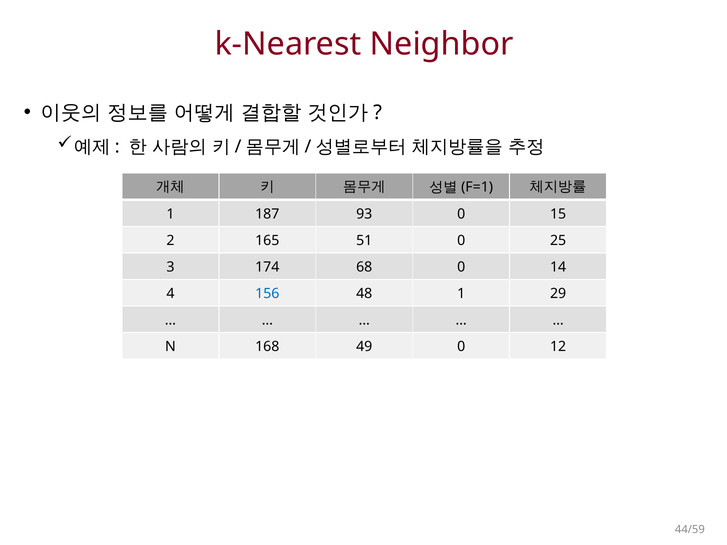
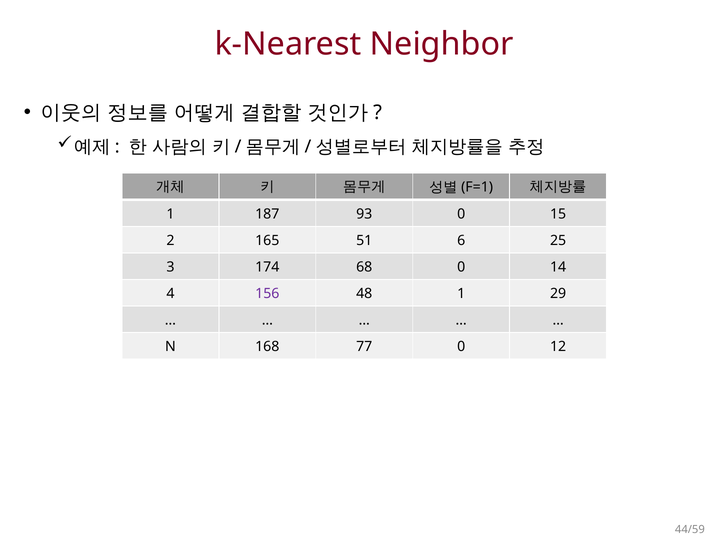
51 0: 0 -> 6 (461, 241)
156 colour: blue -> purple (267, 294)
49: 49 -> 77 (364, 347)
